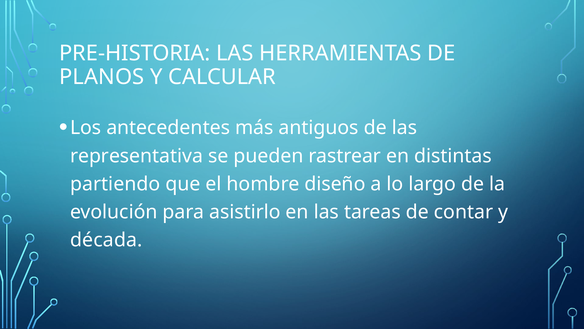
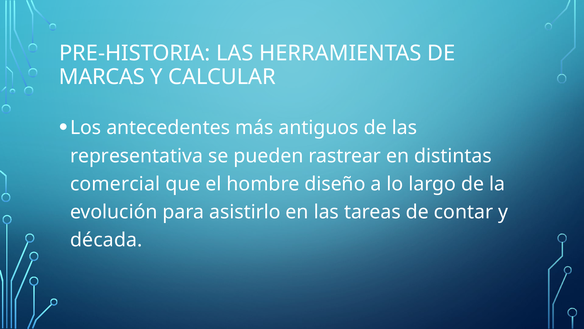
PLANOS: PLANOS -> MARCAS (102, 77)
partiendo: partiendo -> comercial (115, 184)
